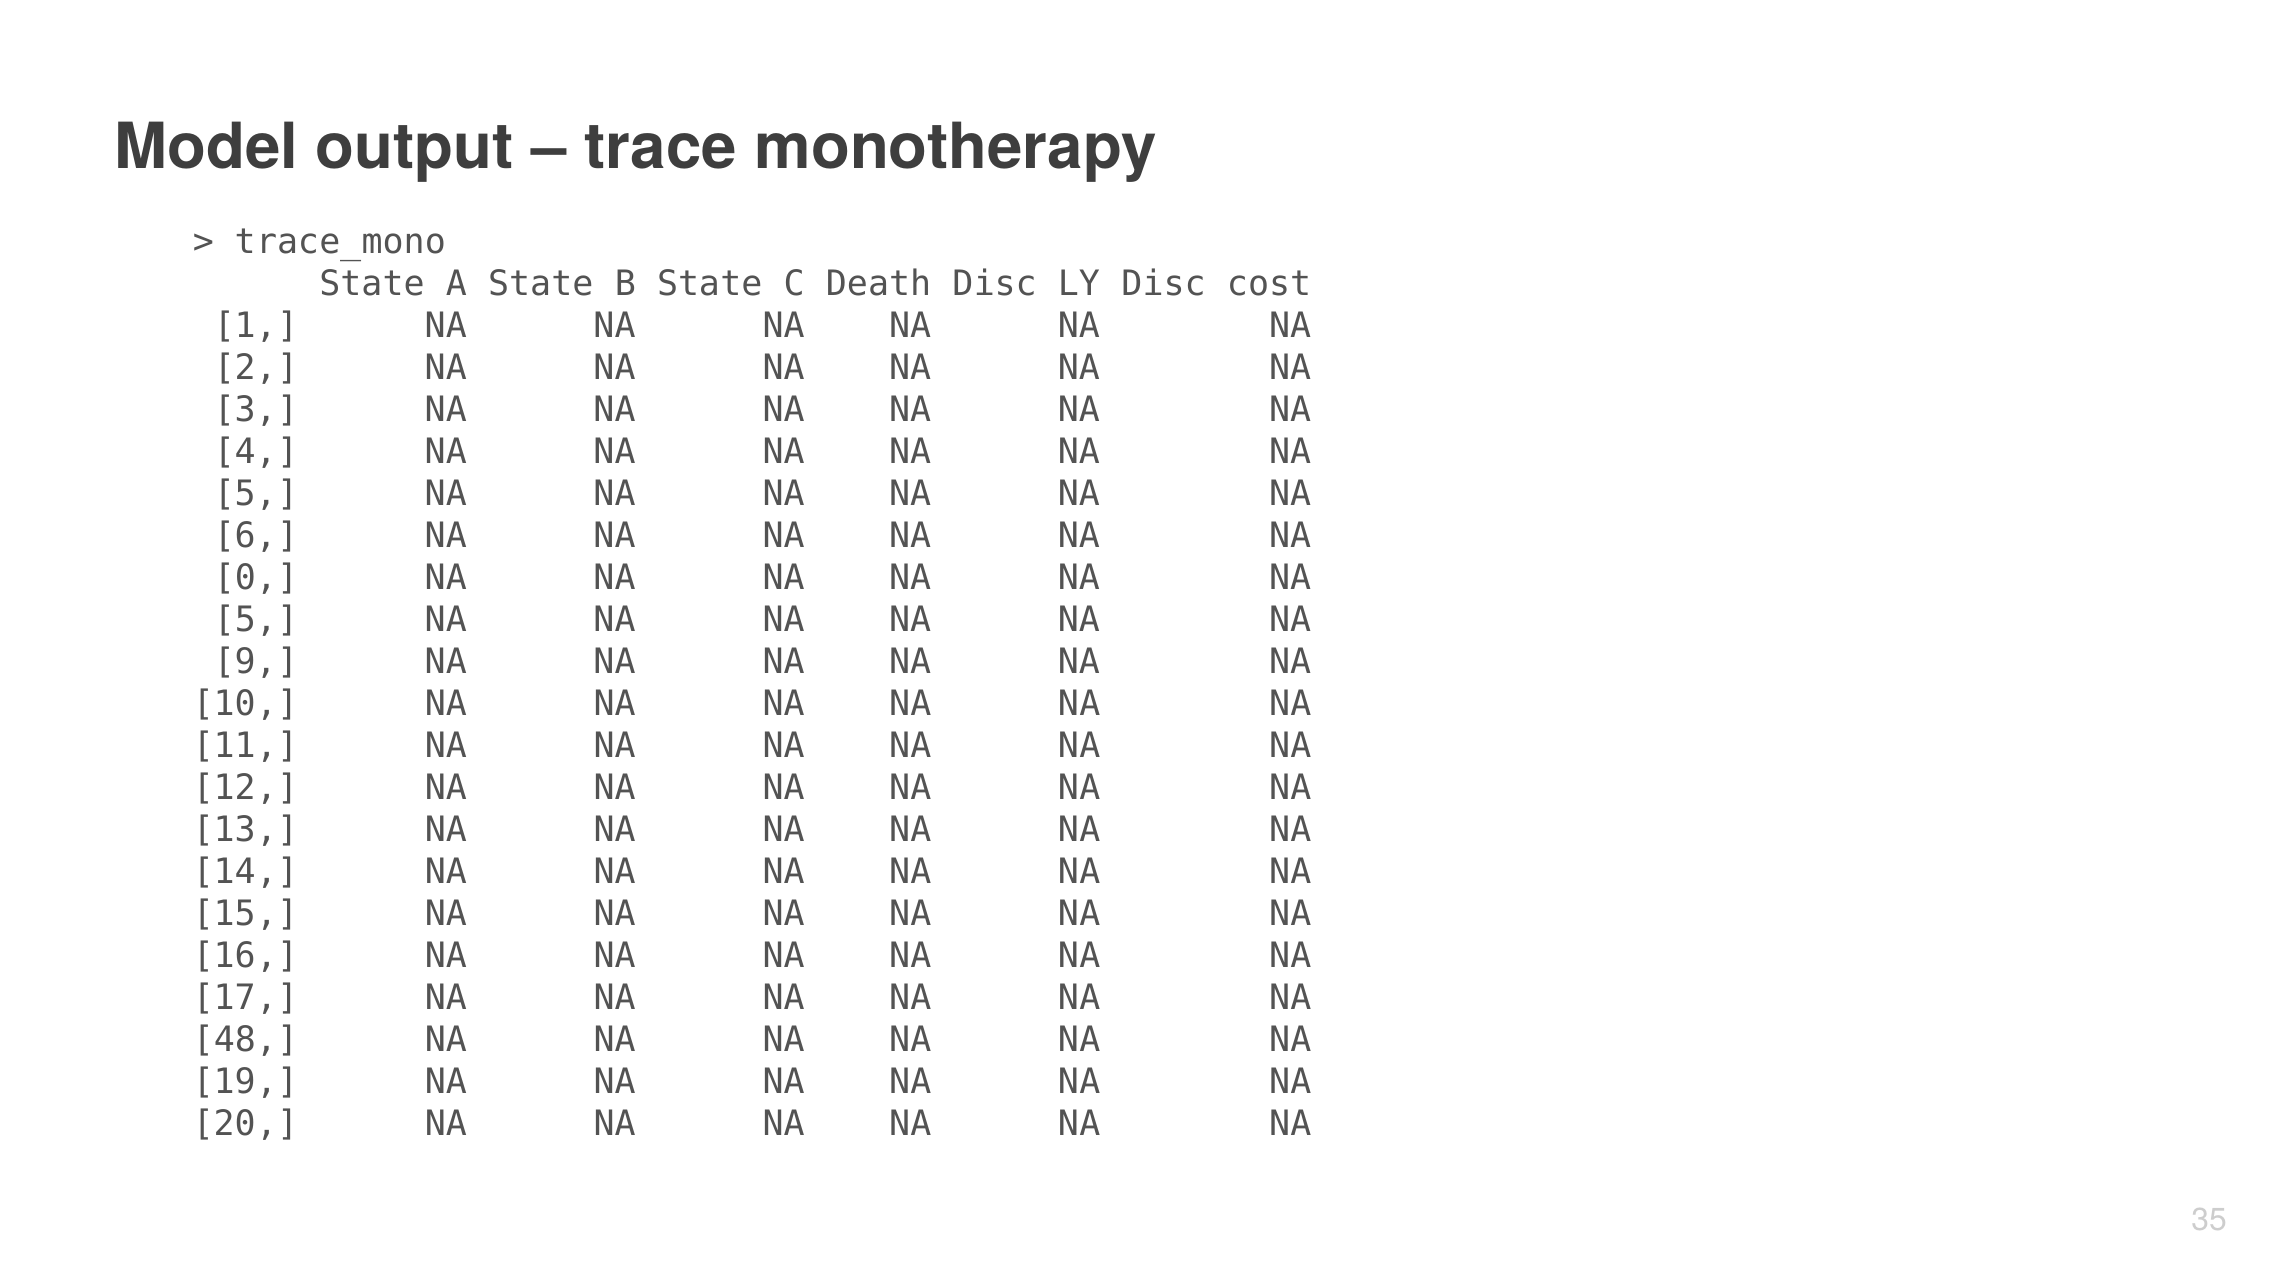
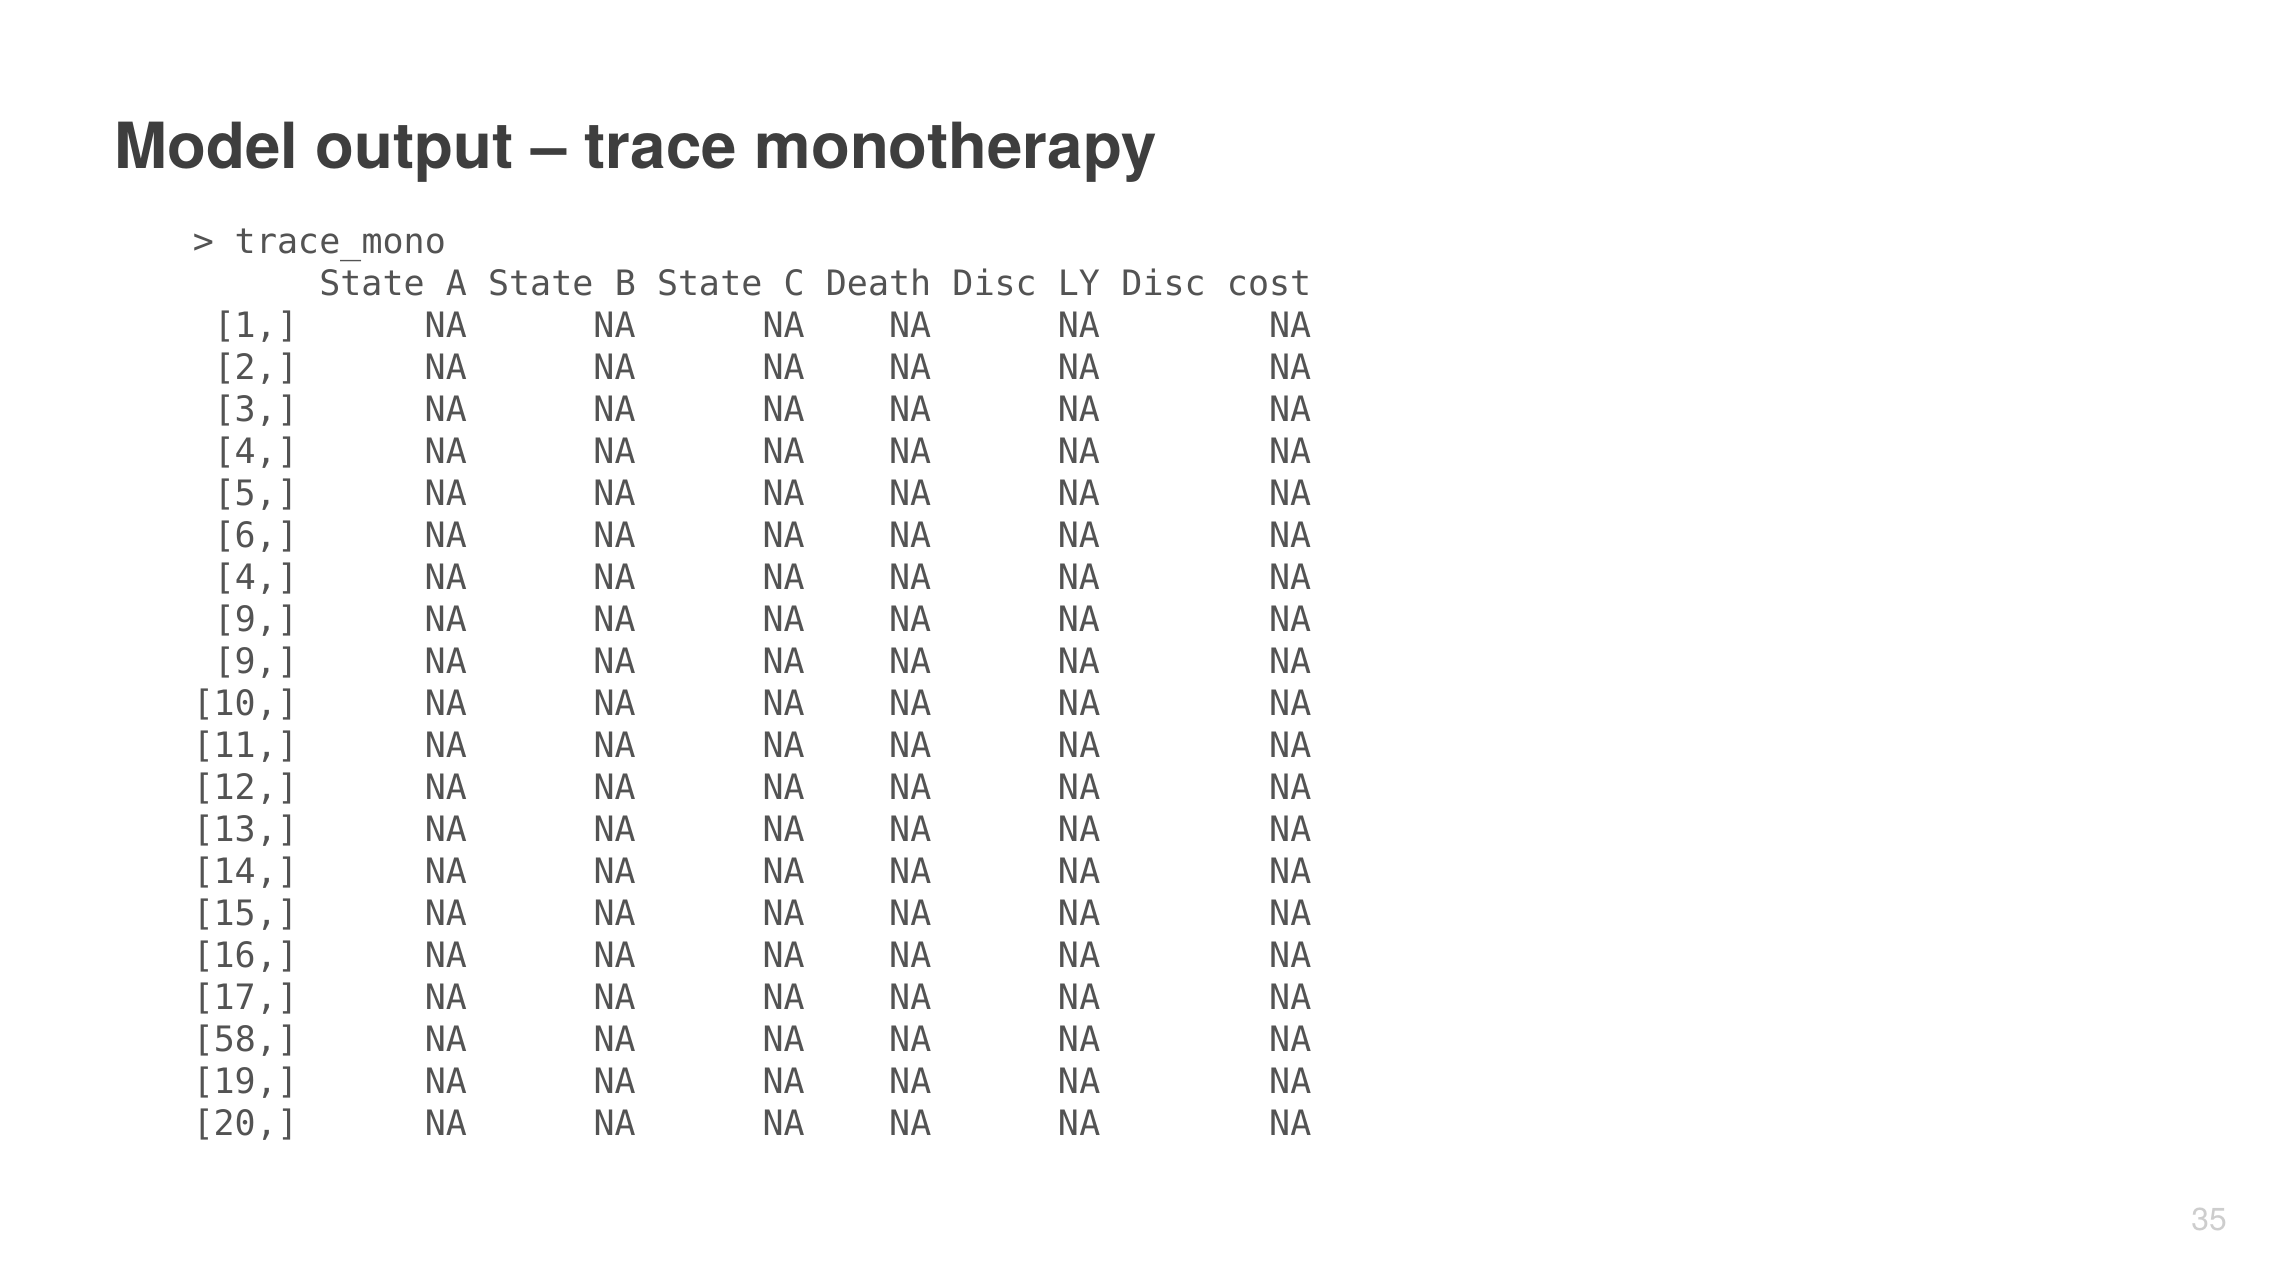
0: 0 -> 4 (256, 578)
5: 5 -> 9 (256, 620)
48: 48 -> 58 (245, 1040)
